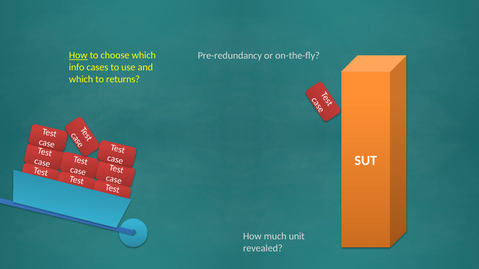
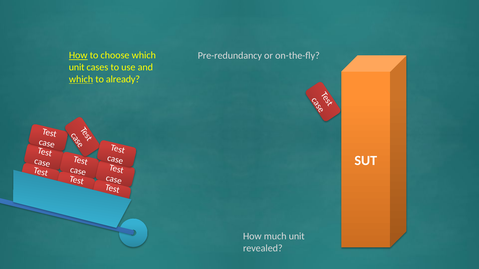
info: info -> unit (77, 67)
which underline: none -> present (81, 79)
returns: returns -> already (123, 79)
